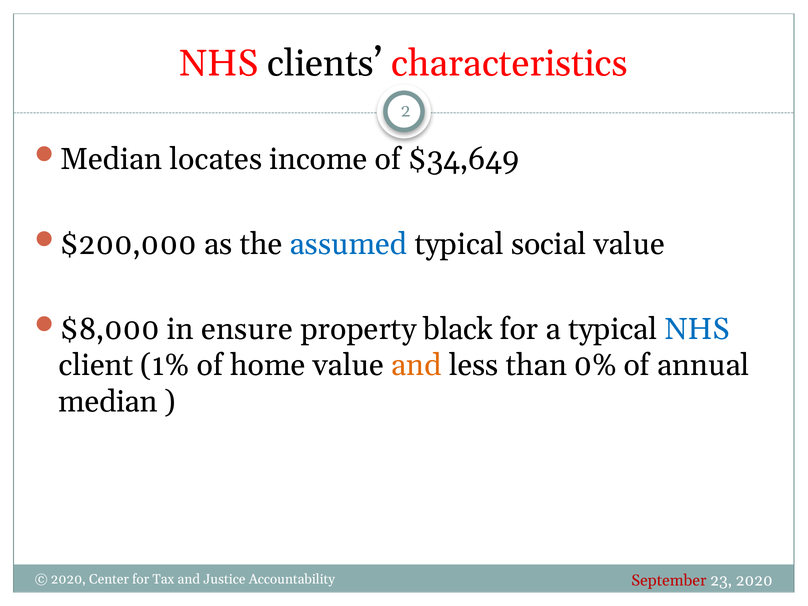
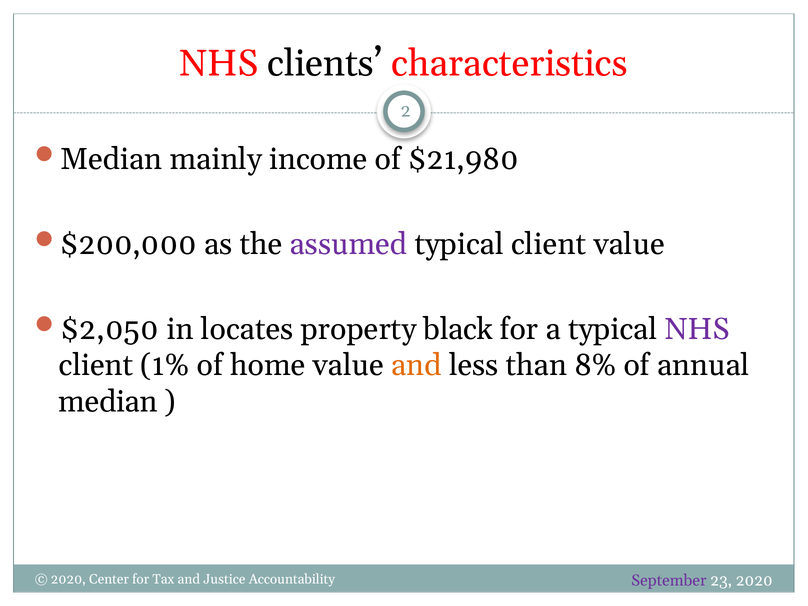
locates: locates -> mainly (216, 159)
$34,649: $34,649 -> $21,980 (464, 159)
assumed colour: blue -> purple (349, 244)
typical social: social -> client (549, 244)
$8,000: $8,000 -> $2,050 (110, 329)
ensure: ensure -> locates (247, 329)
NHS colour: blue -> purple (697, 329)
0%: 0% -> 8% (595, 365)
September colour: red -> purple (669, 580)
